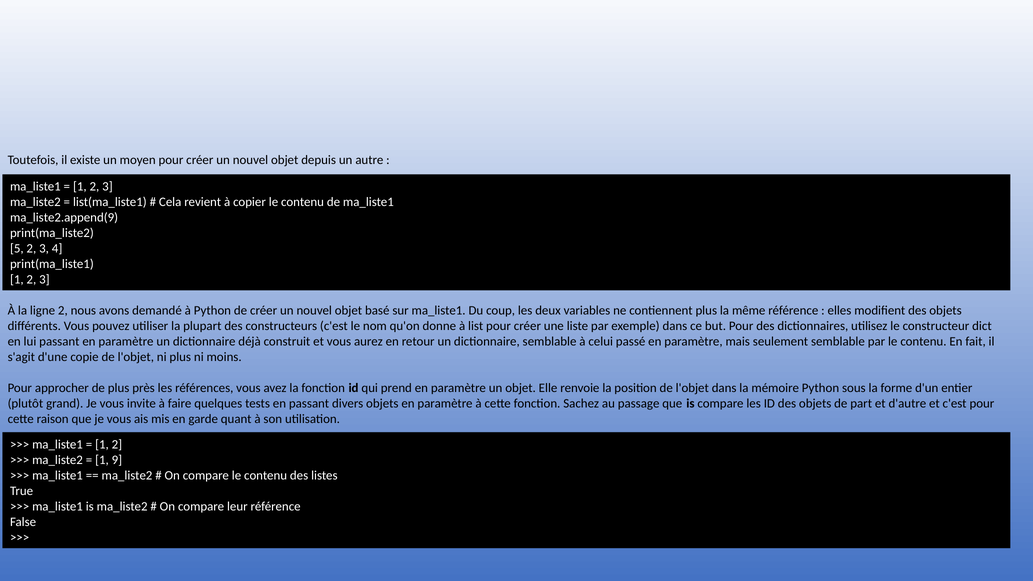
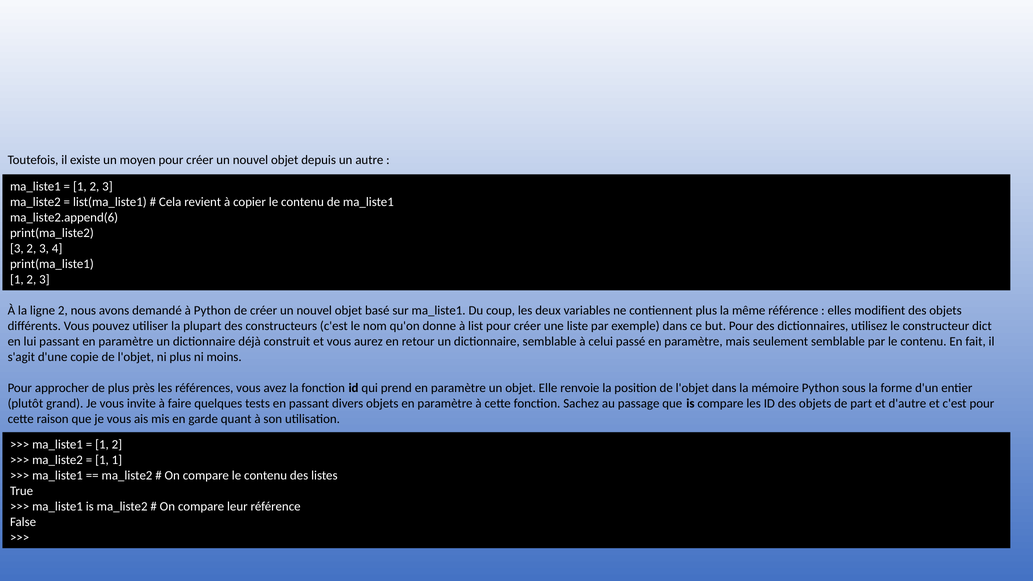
ma_liste2.append(9: ma_liste2.append(9 -> ma_liste2.append(6 (64, 218)
5: 5 -> 3 (17, 249)
1 9: 9 -> 1 (117, 460)
